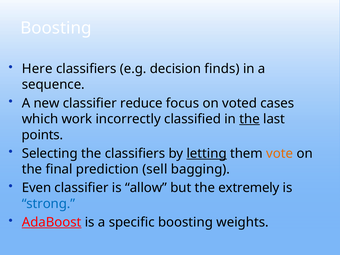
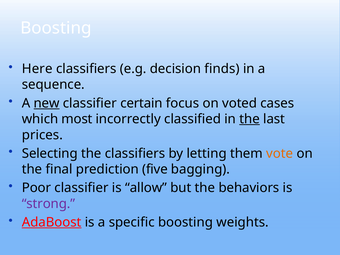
new underline: none -> present (47, 103)
reduce: reduce -> certain (141, 103)
work: work -> most (77, 119)
points: points -> prices (42, 135)
letting underline: present -> none (207, 153)
sell: sell -> five (155, 169)
Even: Even -> Poor (36, 188)
extremely: extremely -> behaviors (249, 188)
strong colour: blue -> purple (48, 204)
